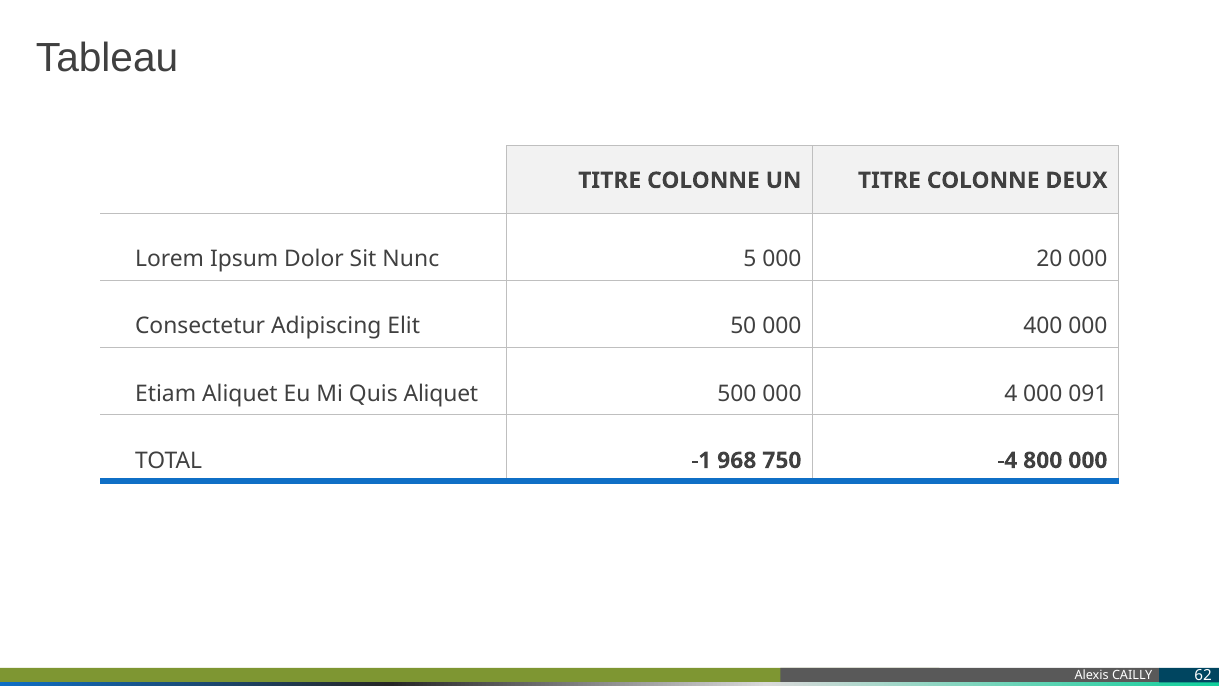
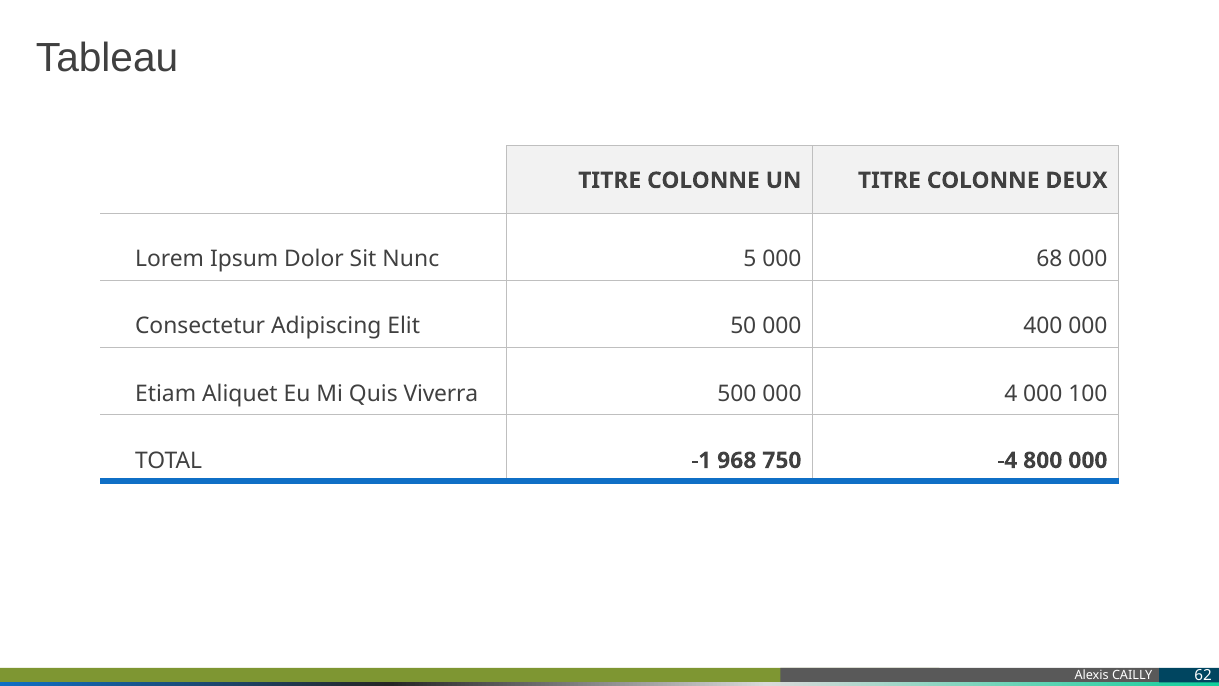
20: 20 -> 68 (1049, 259)
Quis Aliquet: Aliquet -> Viverra (441, 393)
091: 091 -> 100 (1088, 393)
